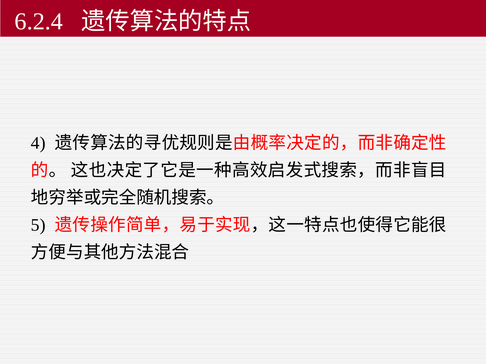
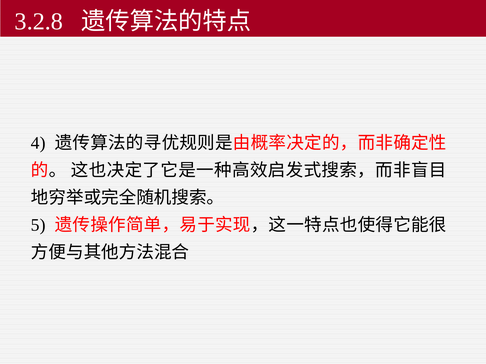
6.2.4: 6.2.4 -> 3.2.8 (39, 21)
